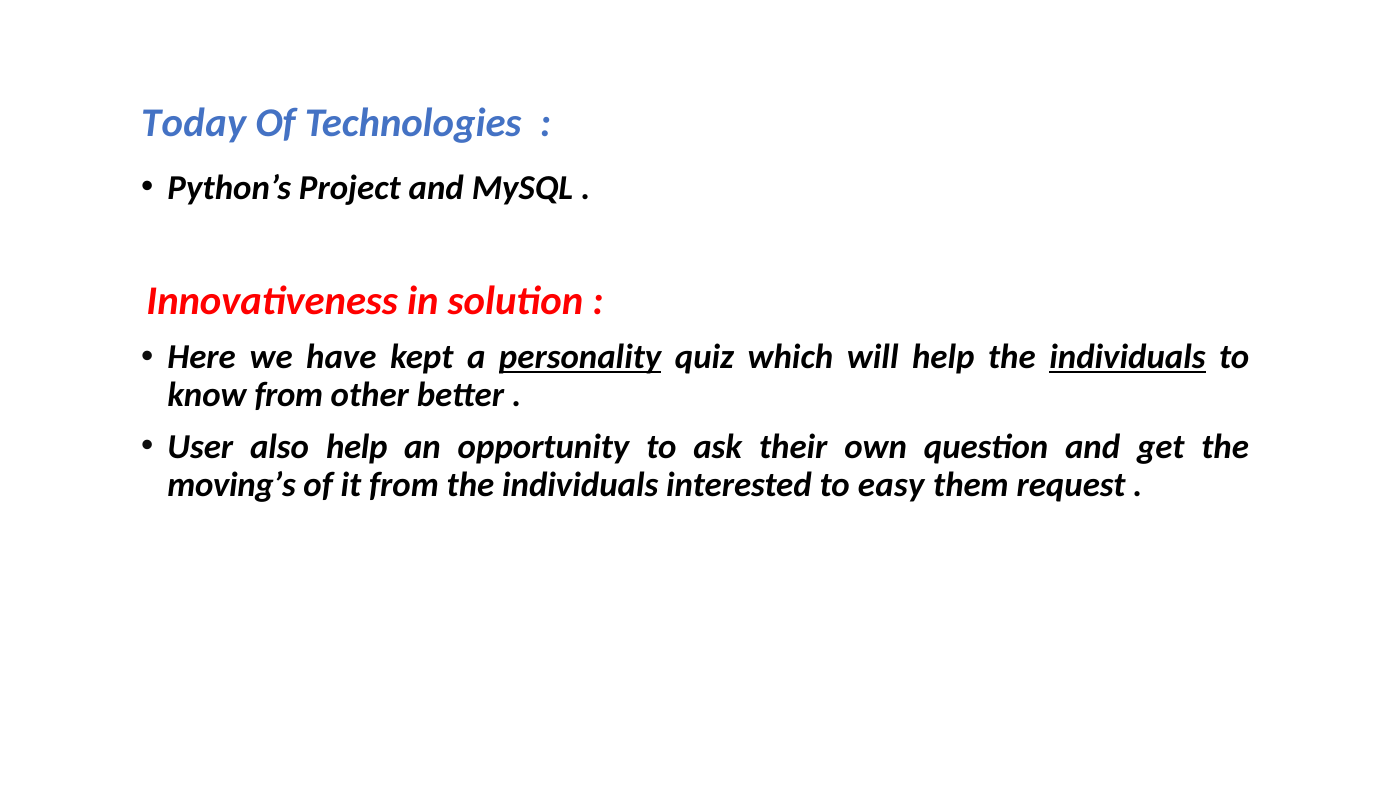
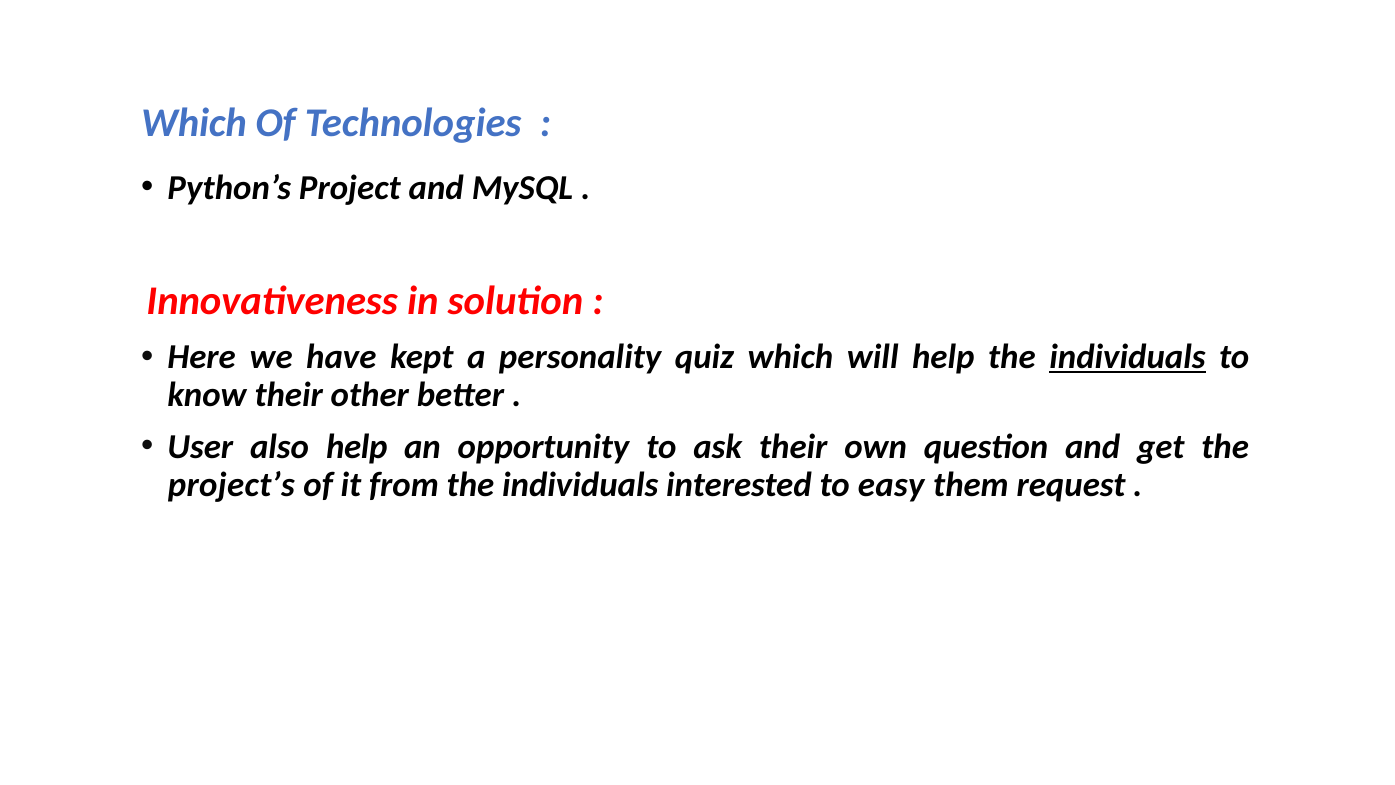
Today: Today -> Which (194, 123)
personality underline: present -> none (580, 357)
know from: from -> their (289, 394)
moving’s: moving’s -> project’s (231, 484)
